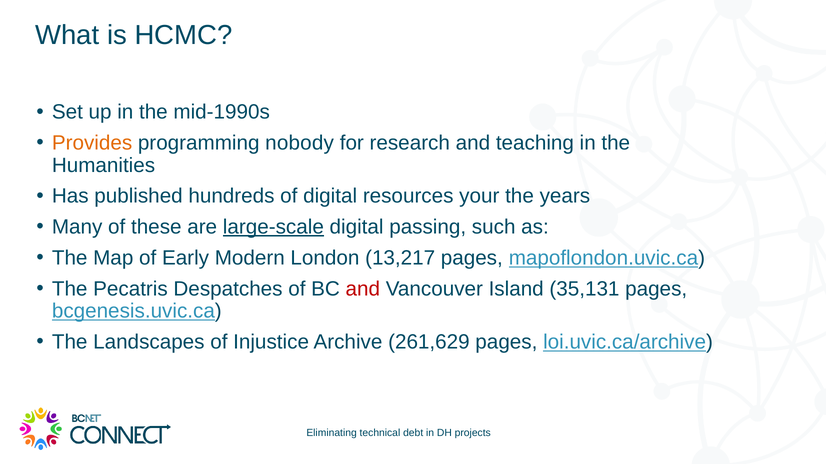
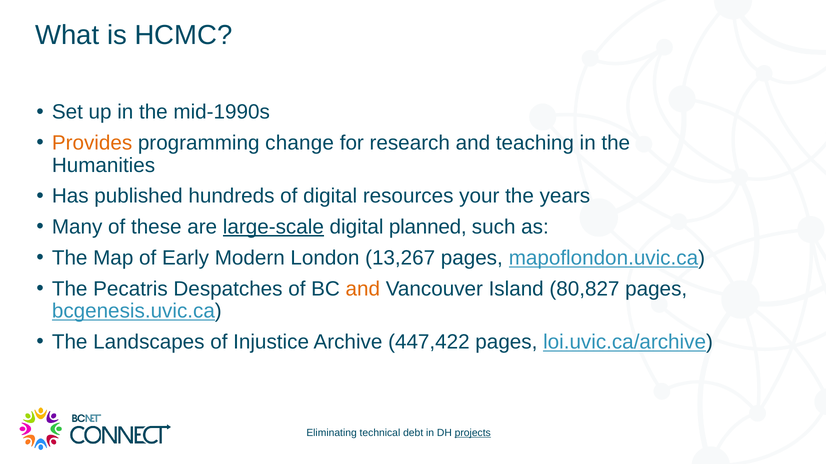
nobody: nobody -> change (300, 143)
passing: passing -> planned (428, 227)
13,217: 13,217 -> 13,267 (400, 258)
and colour: red -> orange (363, 289)
35,131: 35,131 -> 80,827 (584, 289)
261,629: 261,629 -> 447,422 (429, 342)
projects underline: none -> present (473, 433)
